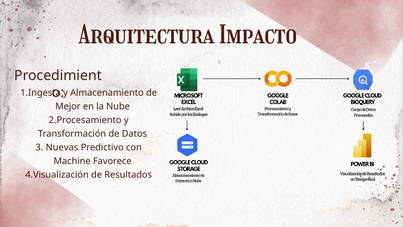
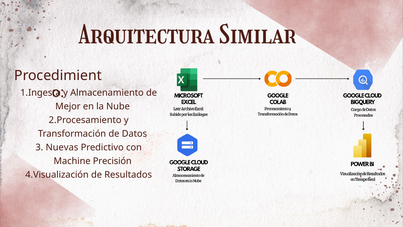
Impacto: Impacto -> Similar (258, 35)
Favorece: Favorece -> Precisión (112, 161)
